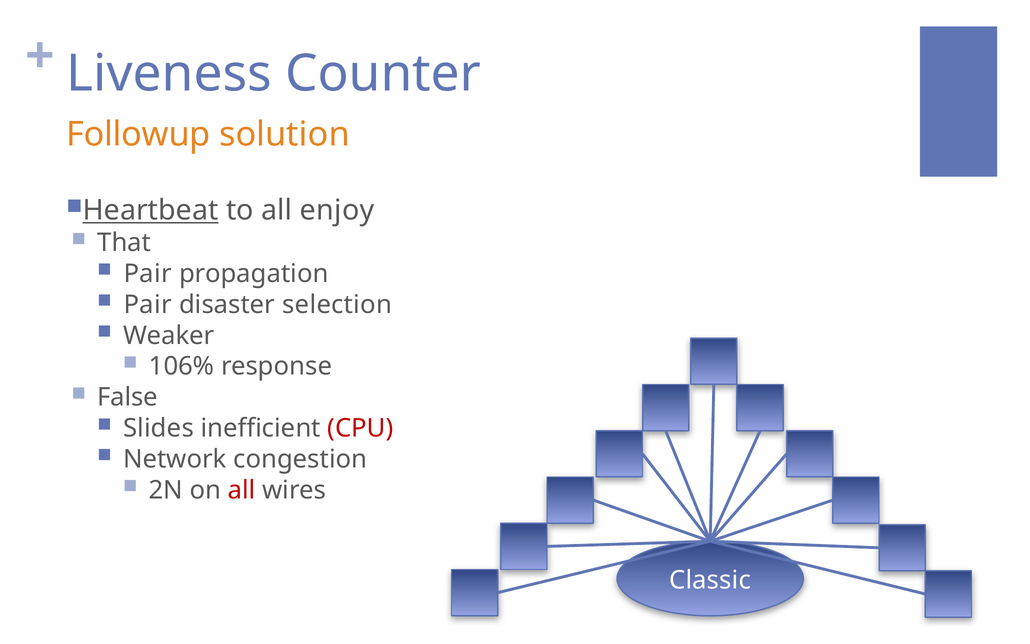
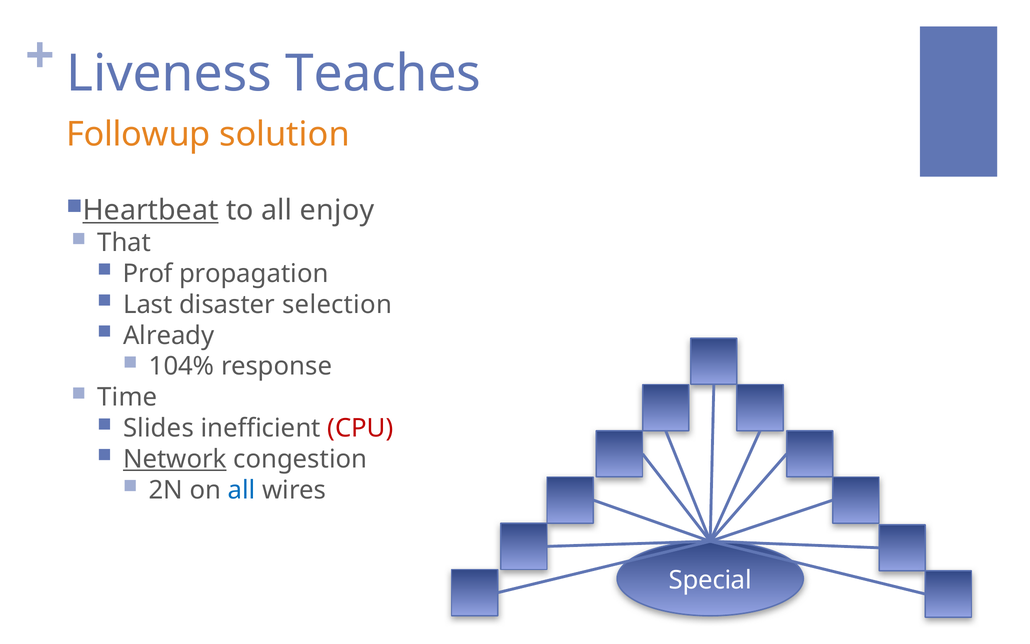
Counter: Counter -> Teaches (383, 74)
Pair: Pair -> Prof (148, 274)
Pair: Pair -> Last (148, 305)
Weaker: Weaker -> Already (169, 335)
106%: 106% -> 104% (182, 366)
False: False -> Time (127, 397)
Network underline: none -> present (175, 459)
all colour: red -> blue (242, 490)
Classic: Classic -> Special (710, 580)
